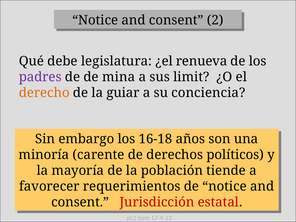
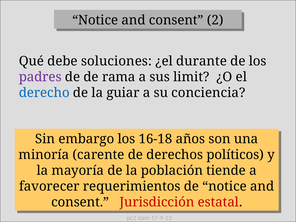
legislatura: legislatura -> soluciones (116, 61)
renueva: renueva -> durante (202, 61)
mina: mina -> rama (119, 77)
derecho colour: orange -> blue (44, 93)
